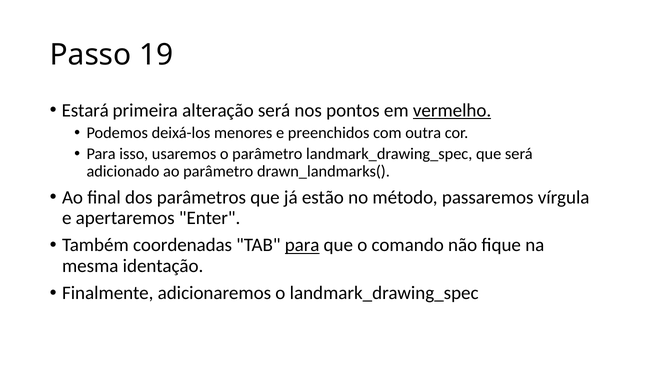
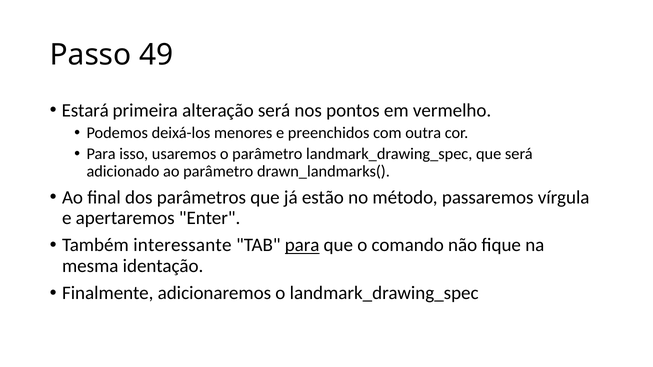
19: 19 -> 49 (156, 55)
vermelho underline: present -> none (452, 110)
coordenadas: coordenadas -> interessante (182, 245)
